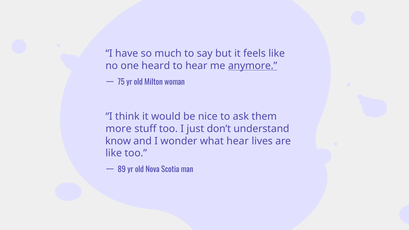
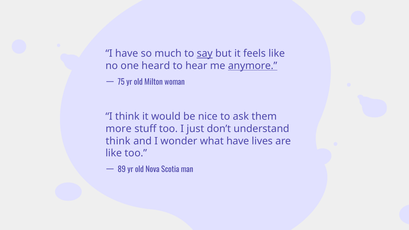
say underline: none -> present (205, 54)
know: know -> think (118, 141)
what hear: hear -> have (238, 141)
